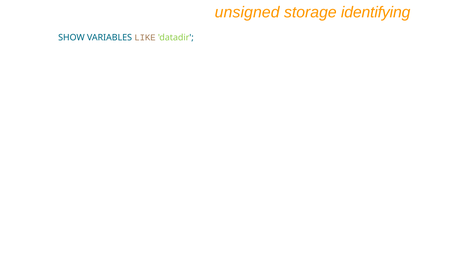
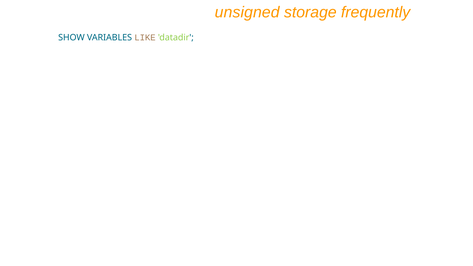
identifying: identifying -> frequently (376, 12)
